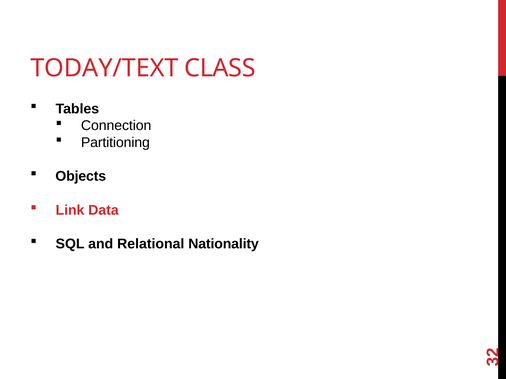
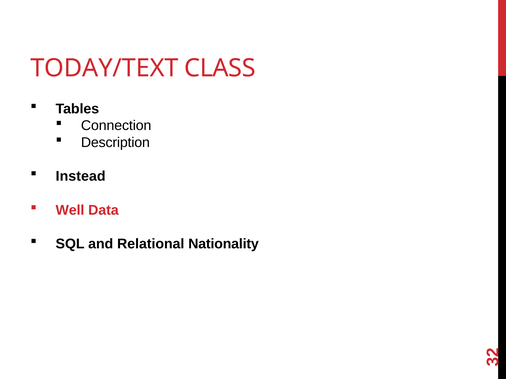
Partitioning: Partitioning -> Description (115, 143)
Objects: Objects -> Instead (81, 177)
Link: Link -> Well (70, 210)
